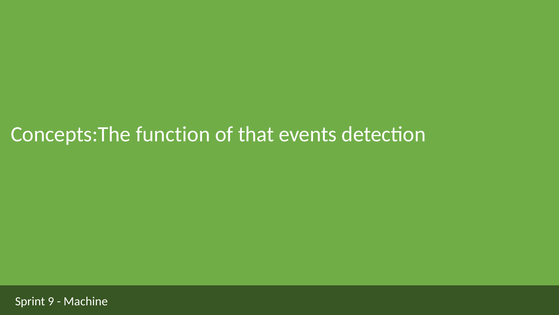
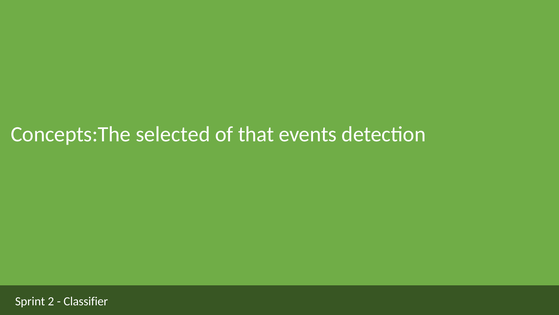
function: function -> selected (173, 134)
9: 9 -> 2 (51, 301)
Machine: Machine -> Classifier (86, 301)
